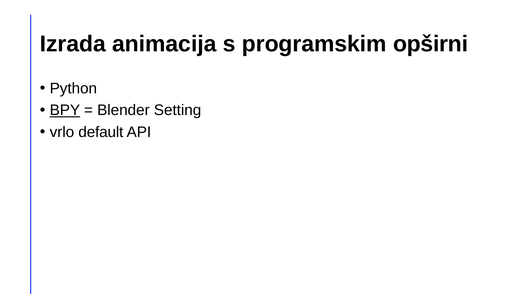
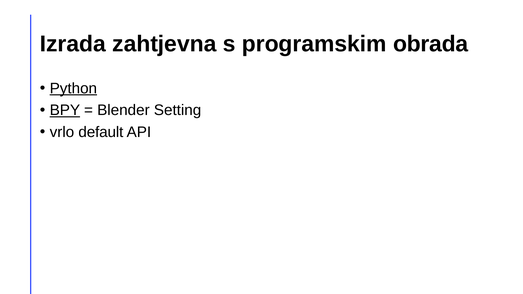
animacija: animacija -> zahtjevna (164, 44)
opširni: opširni -> obrada (431, 44)
Python underline: none -> present (73, 88)
